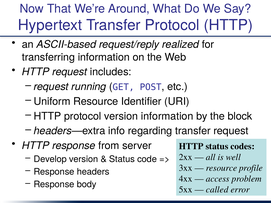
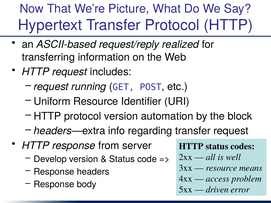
Around: Around -> Picture (129, 9)
version information: information -> automation (167, 116)
profile: profile -> means (251, 168)
called: called -> driven (217, 190)
